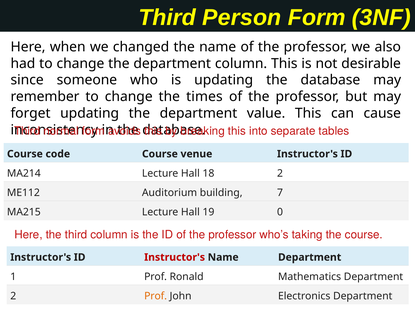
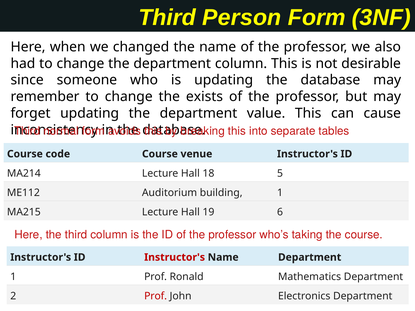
times: times -> exists (205, 97)
18 2: 2 -> 5 (280, 173)
building 7: 7 -> 1 (280, 193)
0: 0 -> 6 (280, 212)
Prof colour: orange -> red (156, 296)
